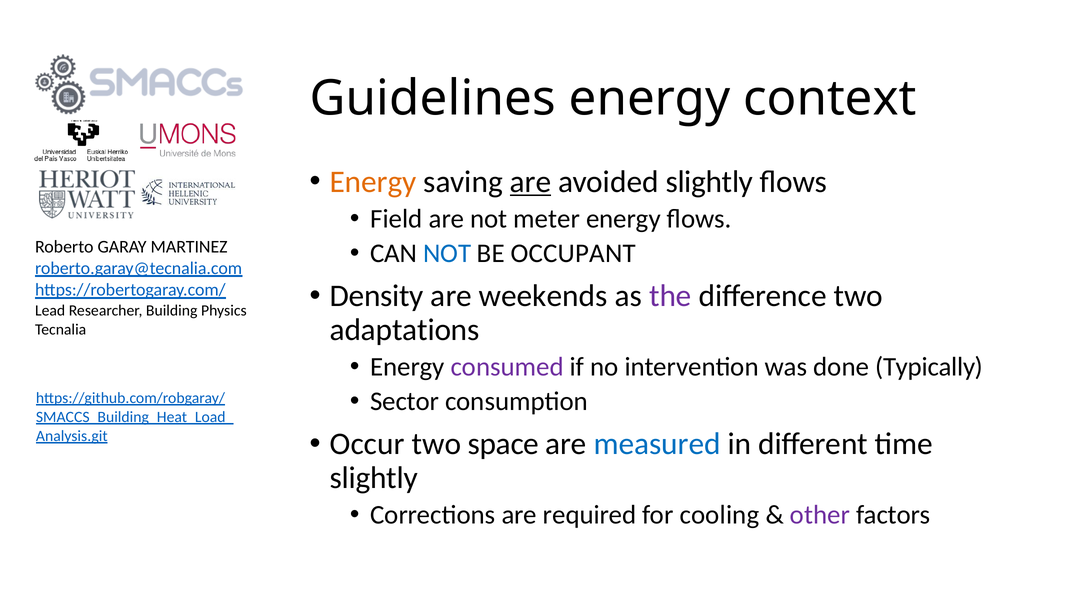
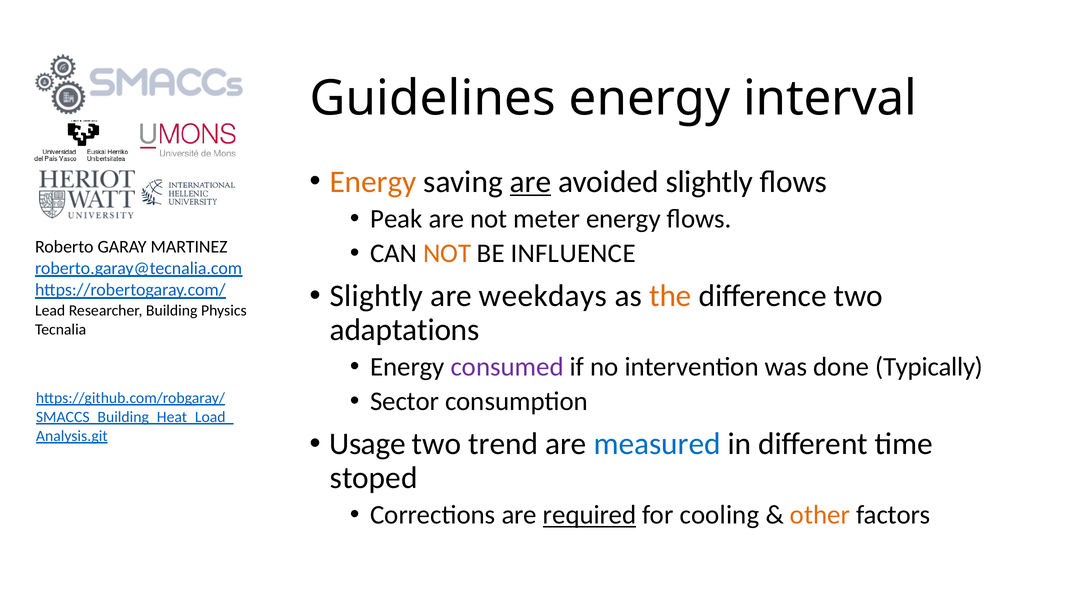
context: context -> interval (830, 99)
Field: Field -> Peak (396, 219)
NOT colour: blue -> orange (447, 254)
OCCUPANT: OCCUPANT -> INFLUENCE (573, 254)
Density: Density -> Slightly (376, 296)
weekends: weekends -> weekdays (543, 296)
the colour: purple -> orange (670, 296)
Occur: Occur -> Usage (367, 444)
space: space -> trend (503, 444)
slightly: slightly -> stoped (374, 478)
required underline: none -> present (590, 515)
other colour: purple -> orange (820, 515)
